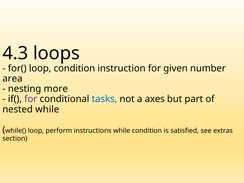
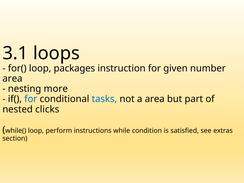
4.3: 4.3 -> 3.1 (15, 53)
loop condition: condition -> packages (74, 68)
for colour: purple -> blue (31, 99)
a axes: axes -> area (155, 99)
nested while: while -> clicks (47, 109)
